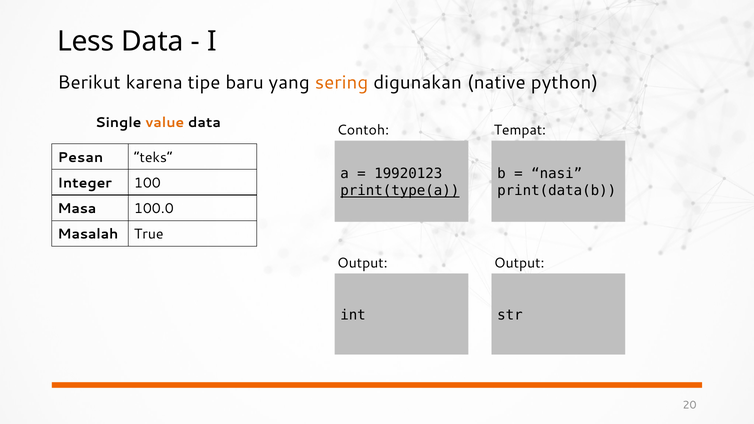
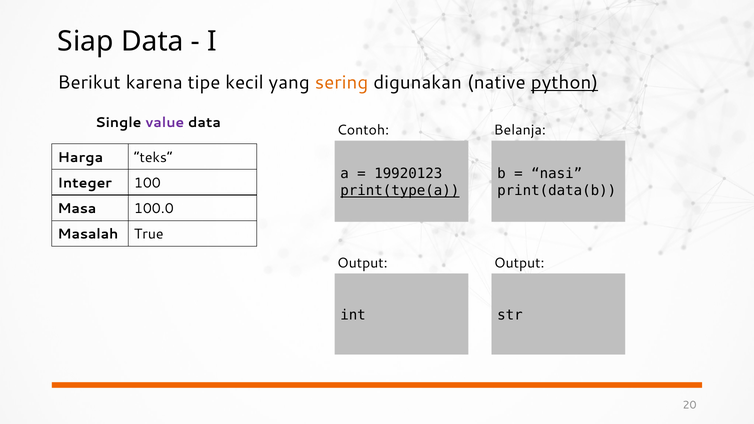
Less: Less -> Siap (86, 41)
baru: baru -> kecil (245, 82)
python underline: none -> present (565, 82)
value colour: orange -> purple (165, 123)
Tempat: Tempat -> Belanja (520, 130)
Pesan: Pesan -> Harga (80, 157)
